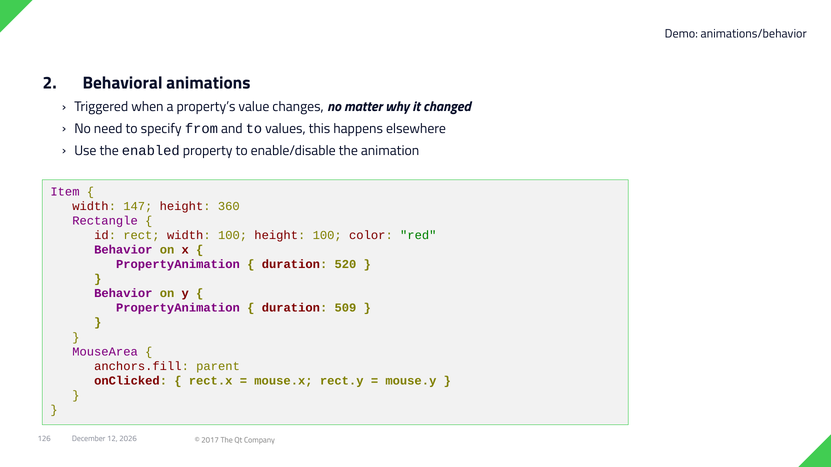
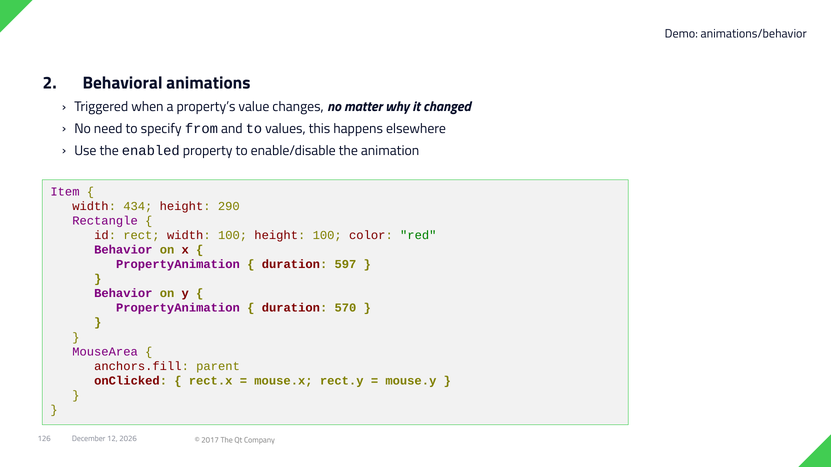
147: 147 -> 434 (138, 206)
360: 360 -> 290 (229, 206)
520: 520 -> 597 (345, 265)
509: 509 -> 570 (345, 308)
